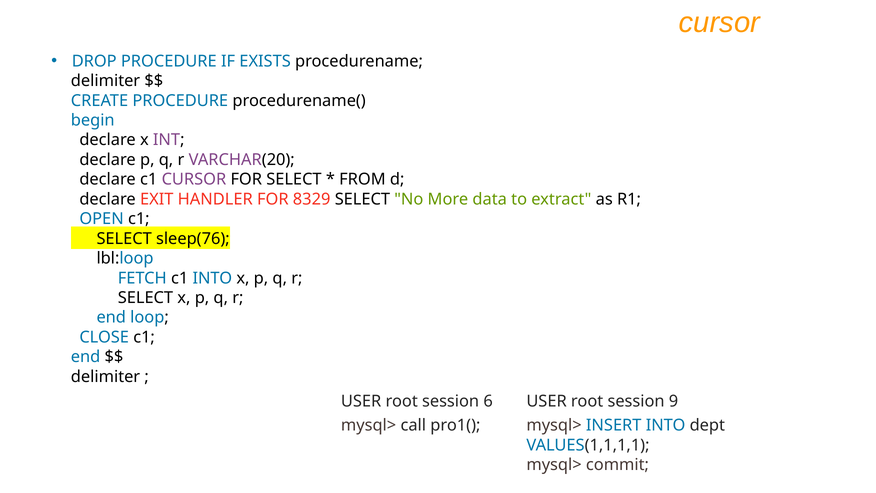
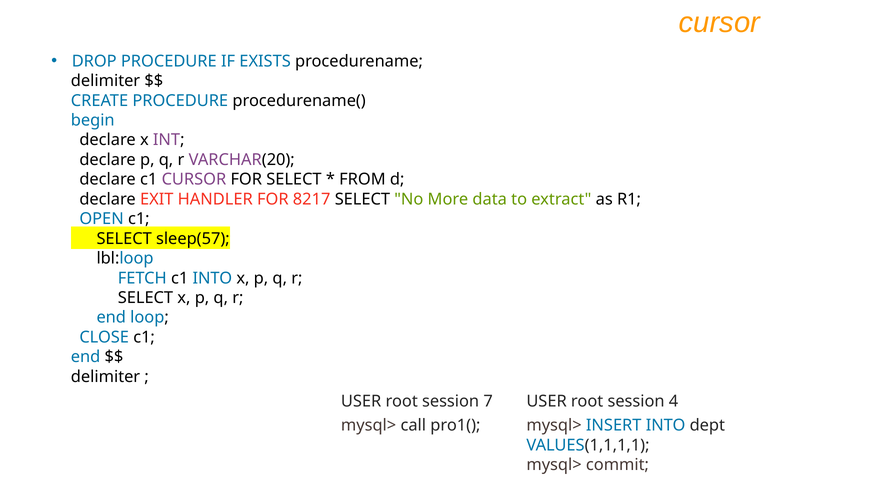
8329: 8329 -> 8217 (312, 199)
sleep(76: sleep(76 -> sleep(57 (193, 239)
6: 6 -> 7 (488, 401)
9: 9 -> 4 (674, 401)
